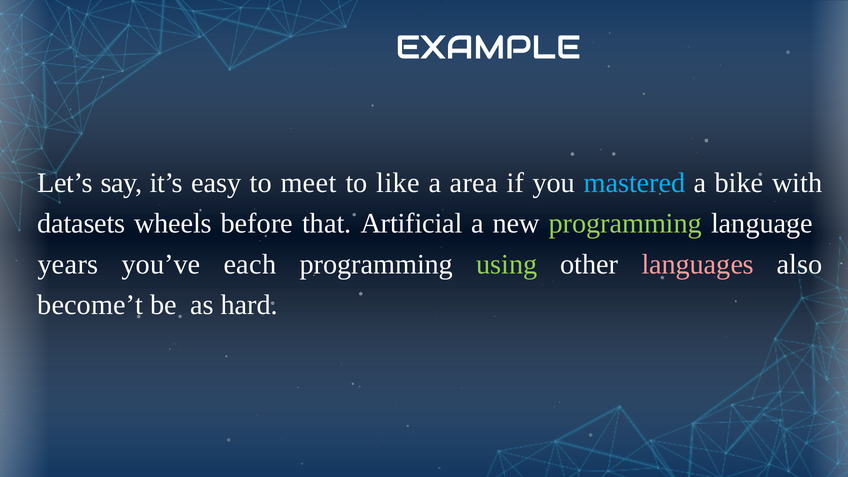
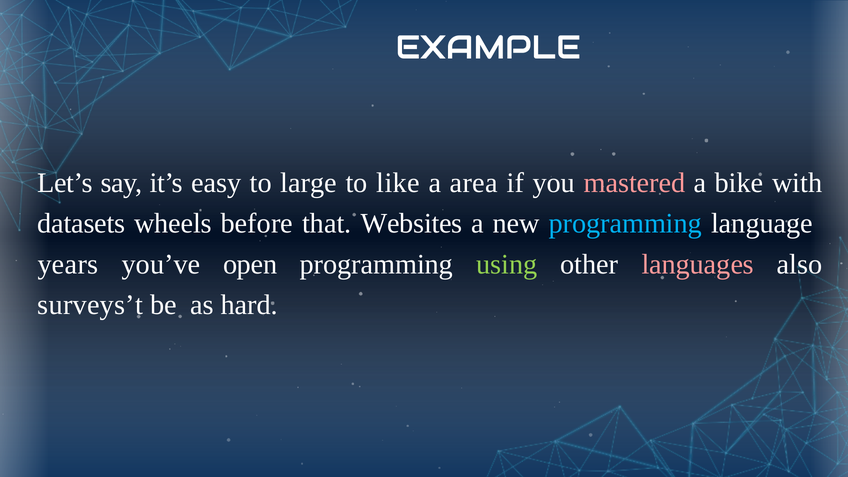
meet: meet -> large (309, 183)
mastered colour: light blue -> pink (635, 183)
Artificial: Artificial -> Websites (412, 224)
programming colour: light green -> light blue (625, 224)
each: each -> open (250, 264)
become’t: become’t -> surveys’t (90, 305)
